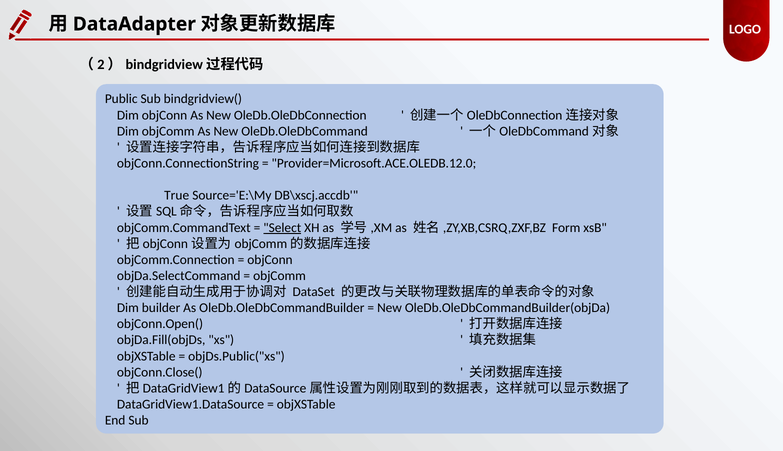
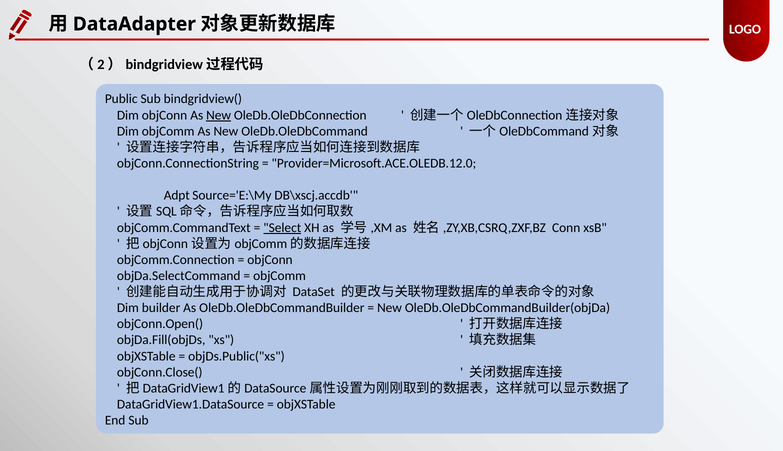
New underline: none -> present (219, 115)
True: True -> Adpt (177, 195)
Form: Form -> Conn (566, 228)
